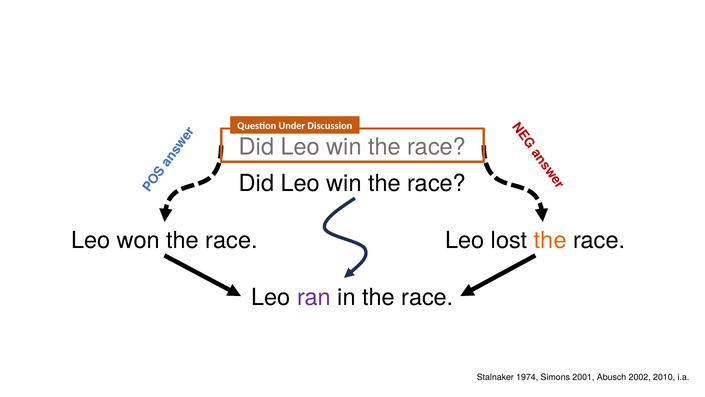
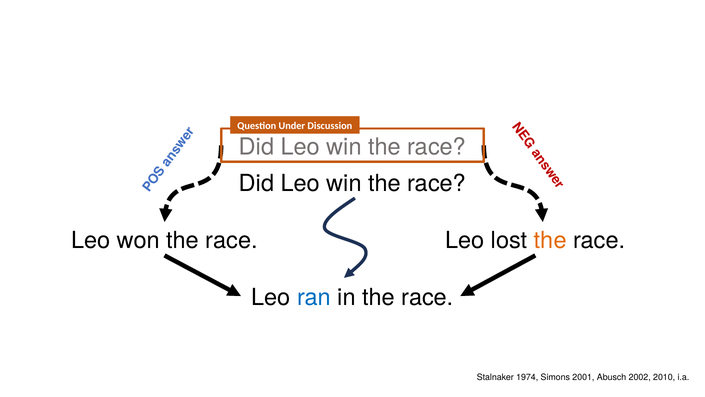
ran colour: purple -> blue (314, 297)
